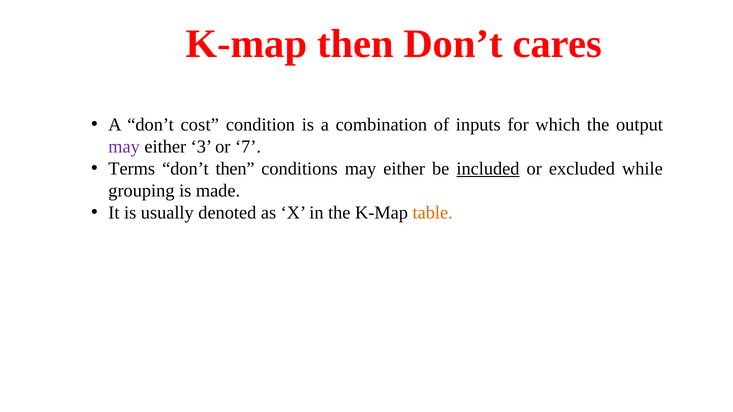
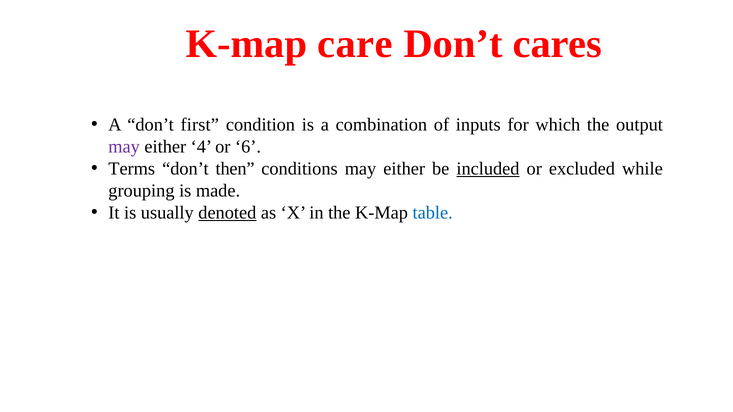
K-map then: then -> care (355, 44)
cost: cost -> first (200, 125)
3: 3 -> 4 (201, 147)
7: 7 -> 6 (248, 147)
denoted underline: none -> present (227, 213)
table colour: orange -> blue (433, 213)
